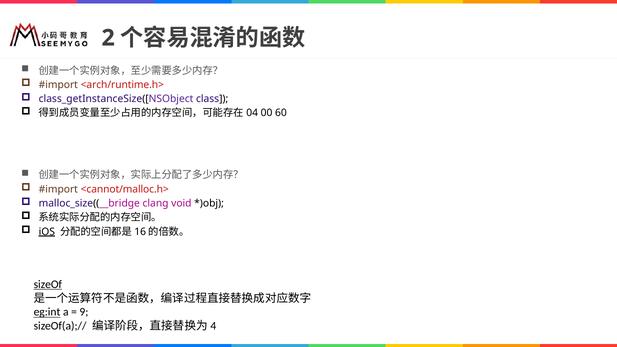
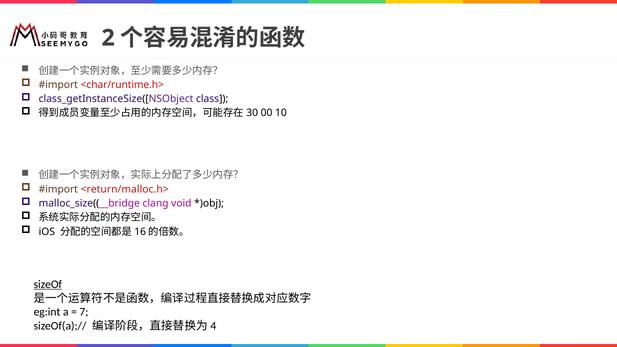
<arch/runtime.h>: <arch/runtime.h> -> <char/runtime.h> (122, 85)
04: 04 -> 30 (252, 113)
60: 60 -> 10 (281, 113)
<cannot/malloc.h>: <cannot/malloc.h> -> <return/malloc.h> (125, 189)
iOS underline: present -> none (47, 232)
eg:int underline: present -> none (47, 312)
9: 9 -> 7 (84, 312)
